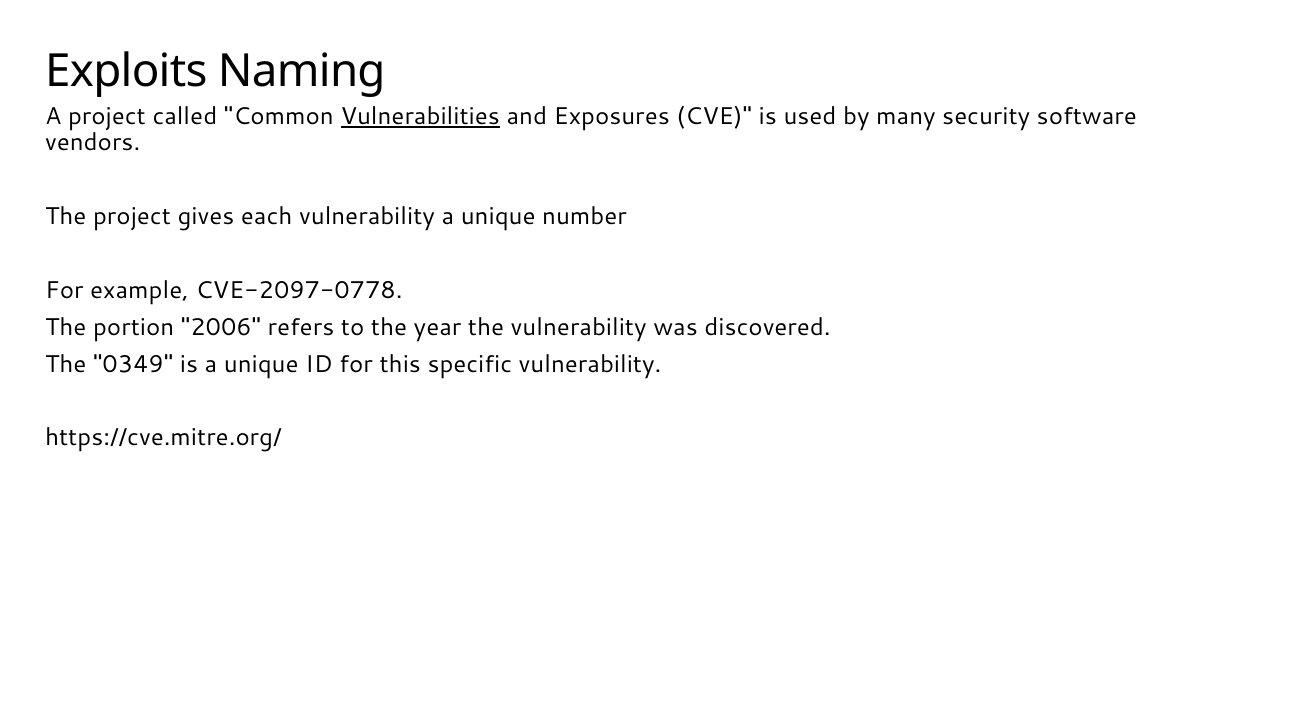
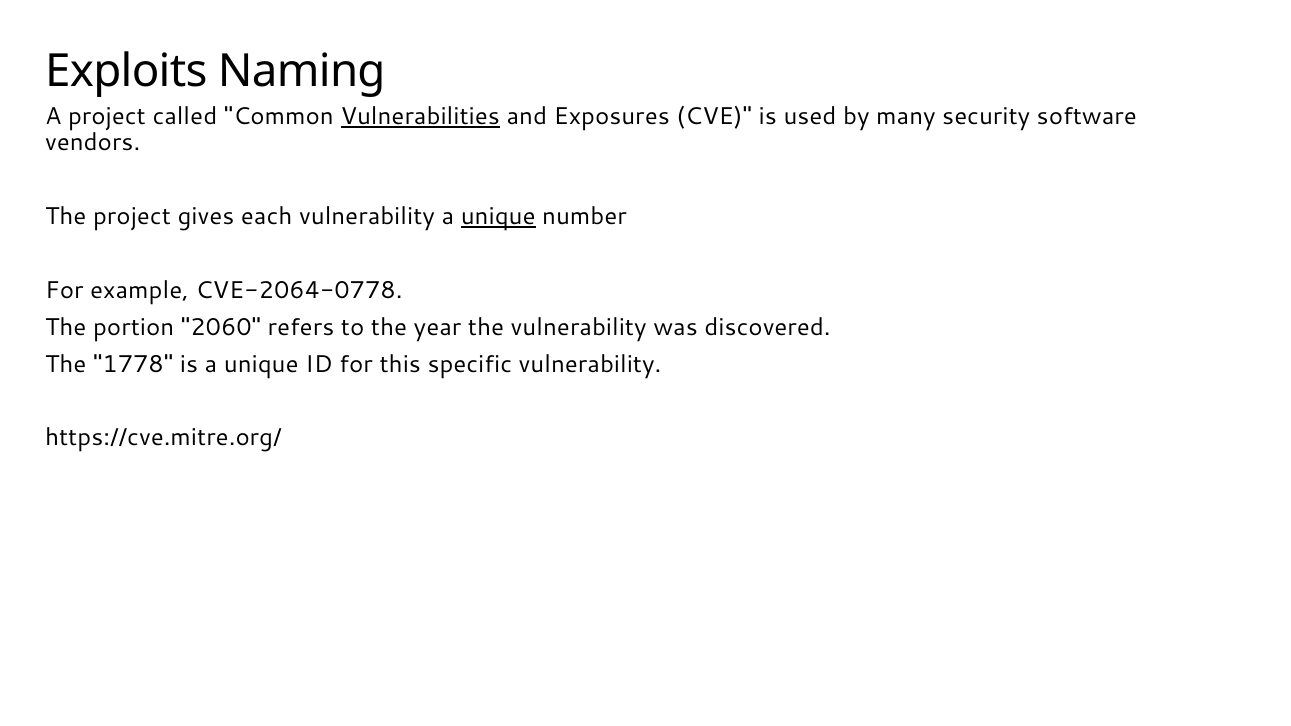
unique underline: none -> present (498, 217)
CVE-2097-0778: CVE-2097-0778 -> CVE-2064-0778 (299, 290)
2006: 2006 -> 2060 (221, 327)
0349: 0349 -> 1778 (133, 364)
